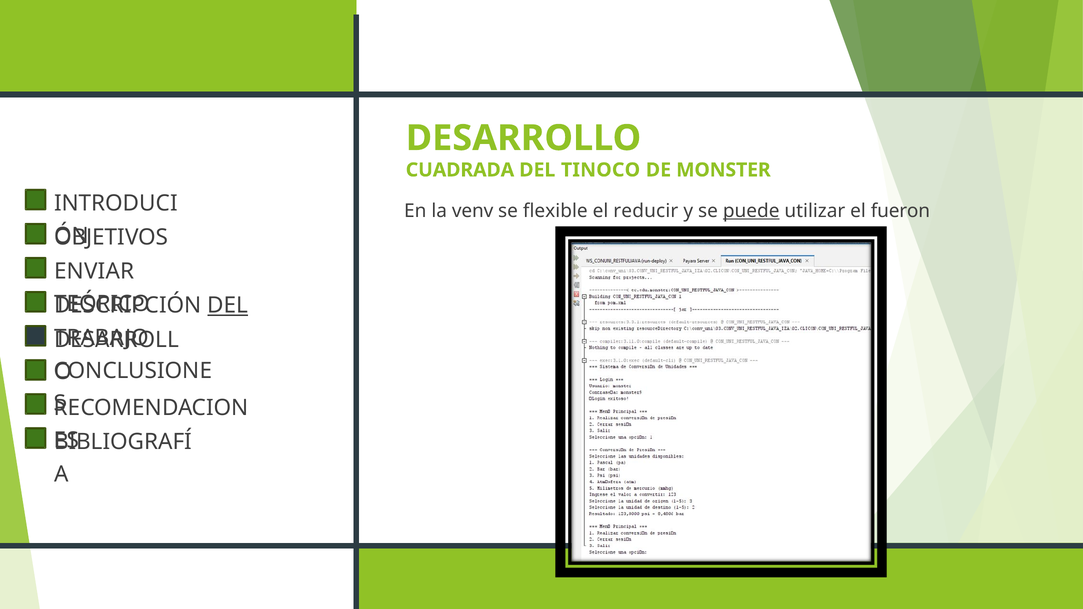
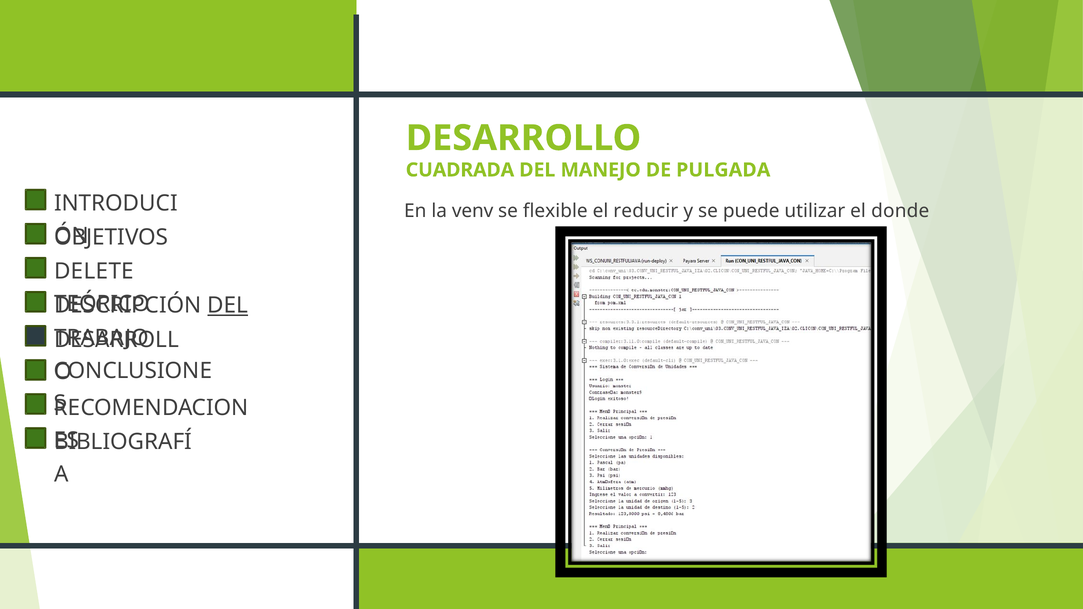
TINOCO: TINOCO -> MANEJO (601, 170)
MONSTER: MONSTER -> PULGADA (723, 170)
puede underline: present -> none (751, 211)
fueron: fueron -> donde (900, 211)
ENVIAR: ENVIAR -> DELETE (94, 272)
